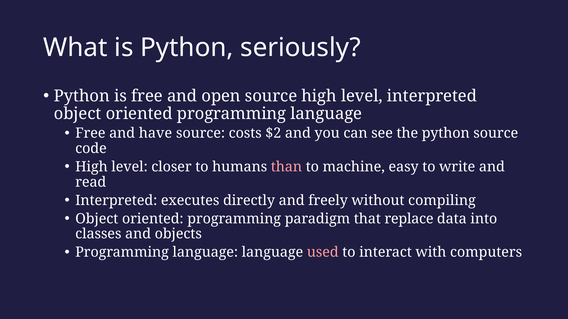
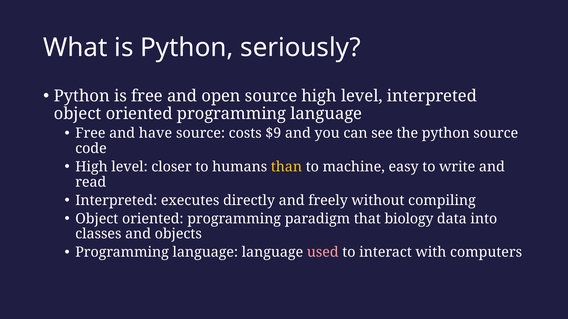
$2: $2 -> $9 (273, 134)
than colour: pink -> yellow (286, 167)
replace: replace -> biology (409, 219)
